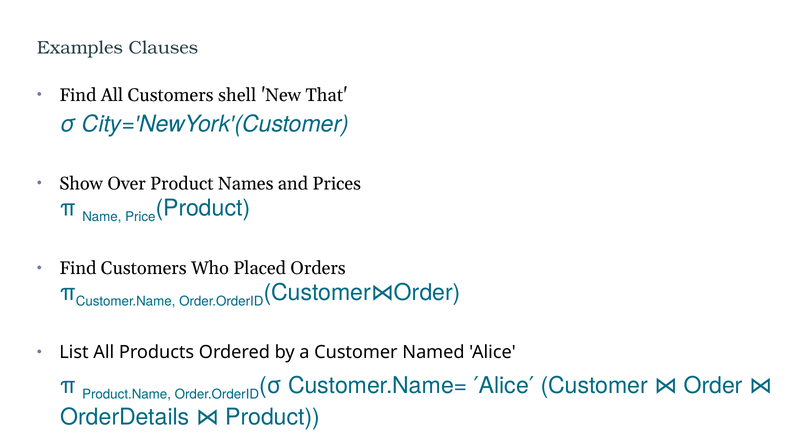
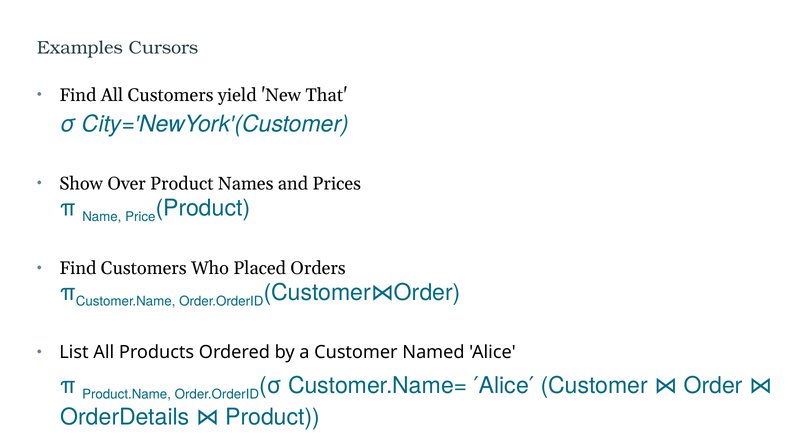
Clauses: Clauses -> Cursors (163, 48)
shell: shell -> yield (237, 95)
